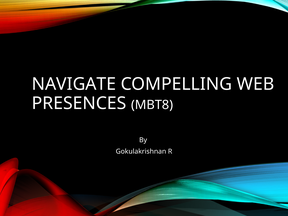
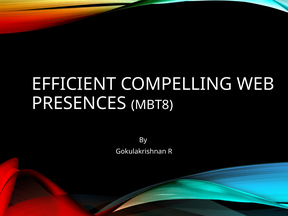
NAVIGATE: NAVIGATE -> EFFICIENT (74, 84)
